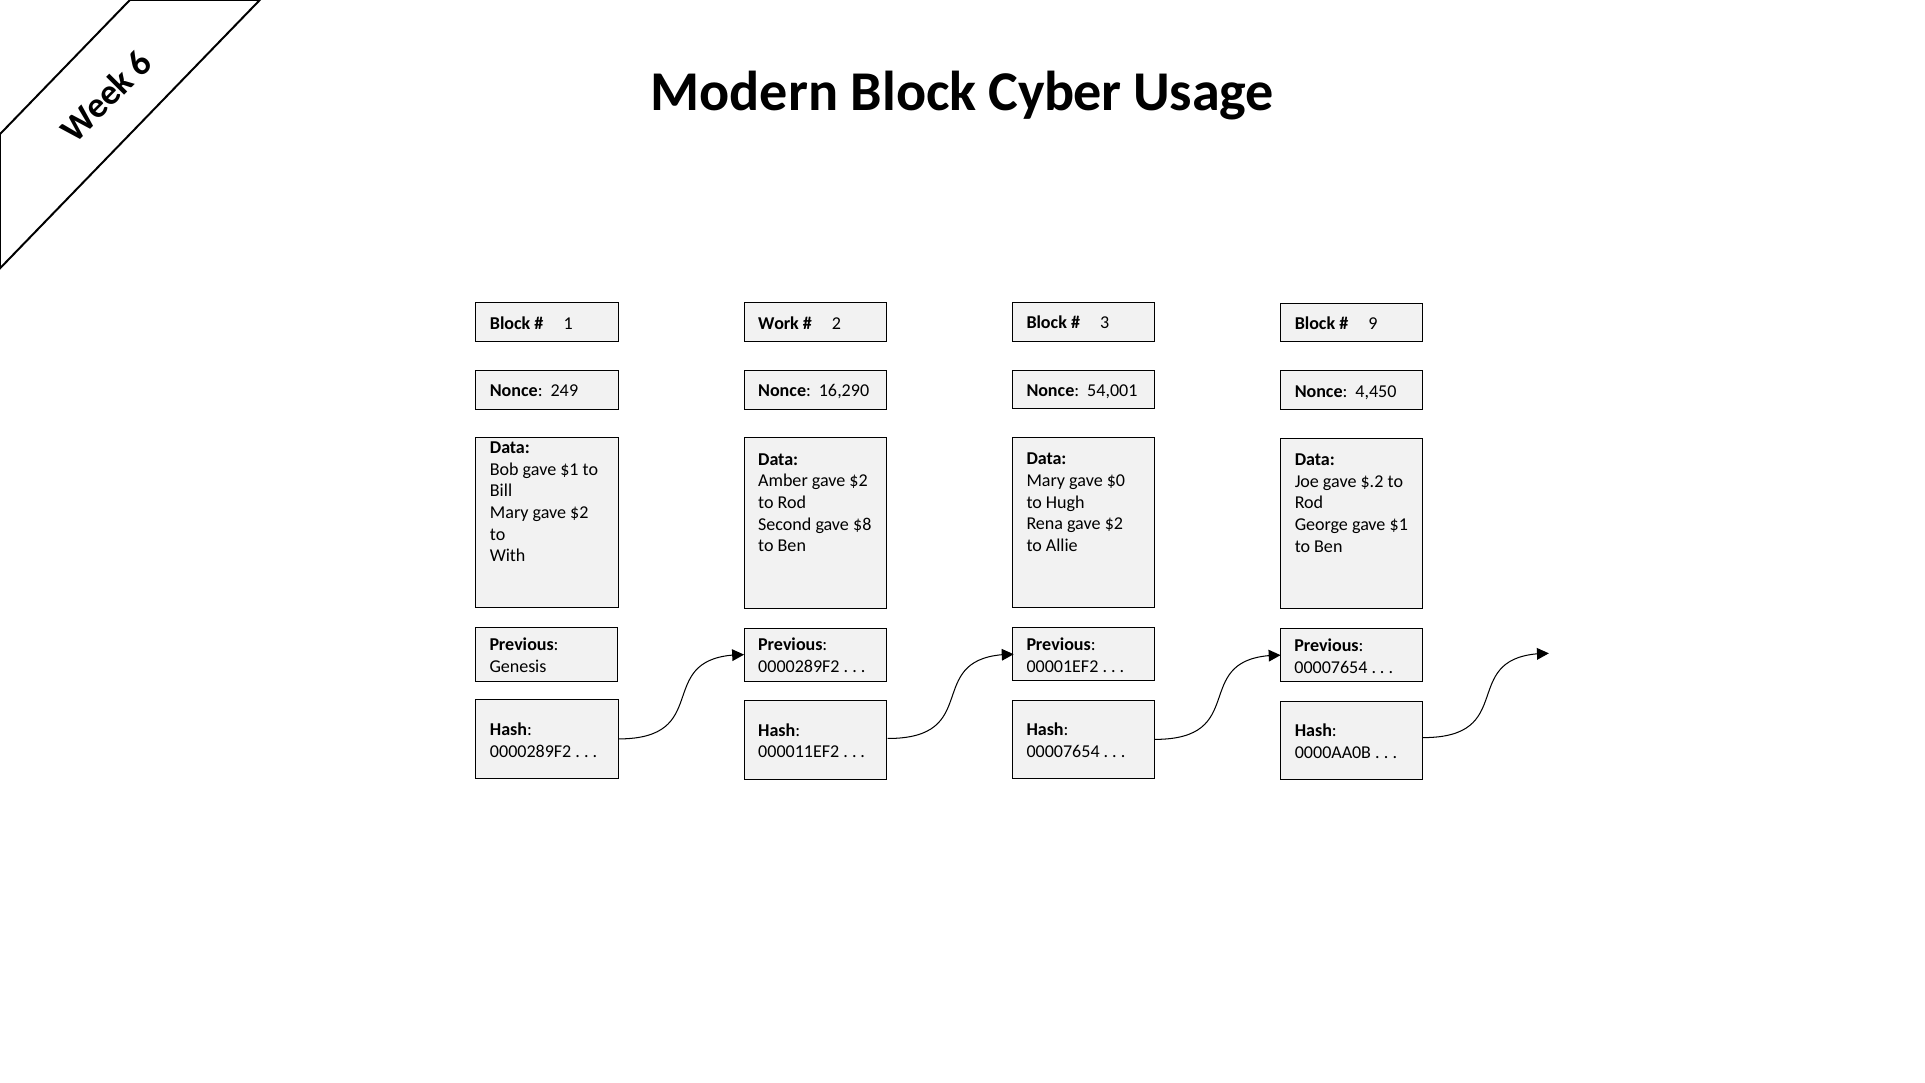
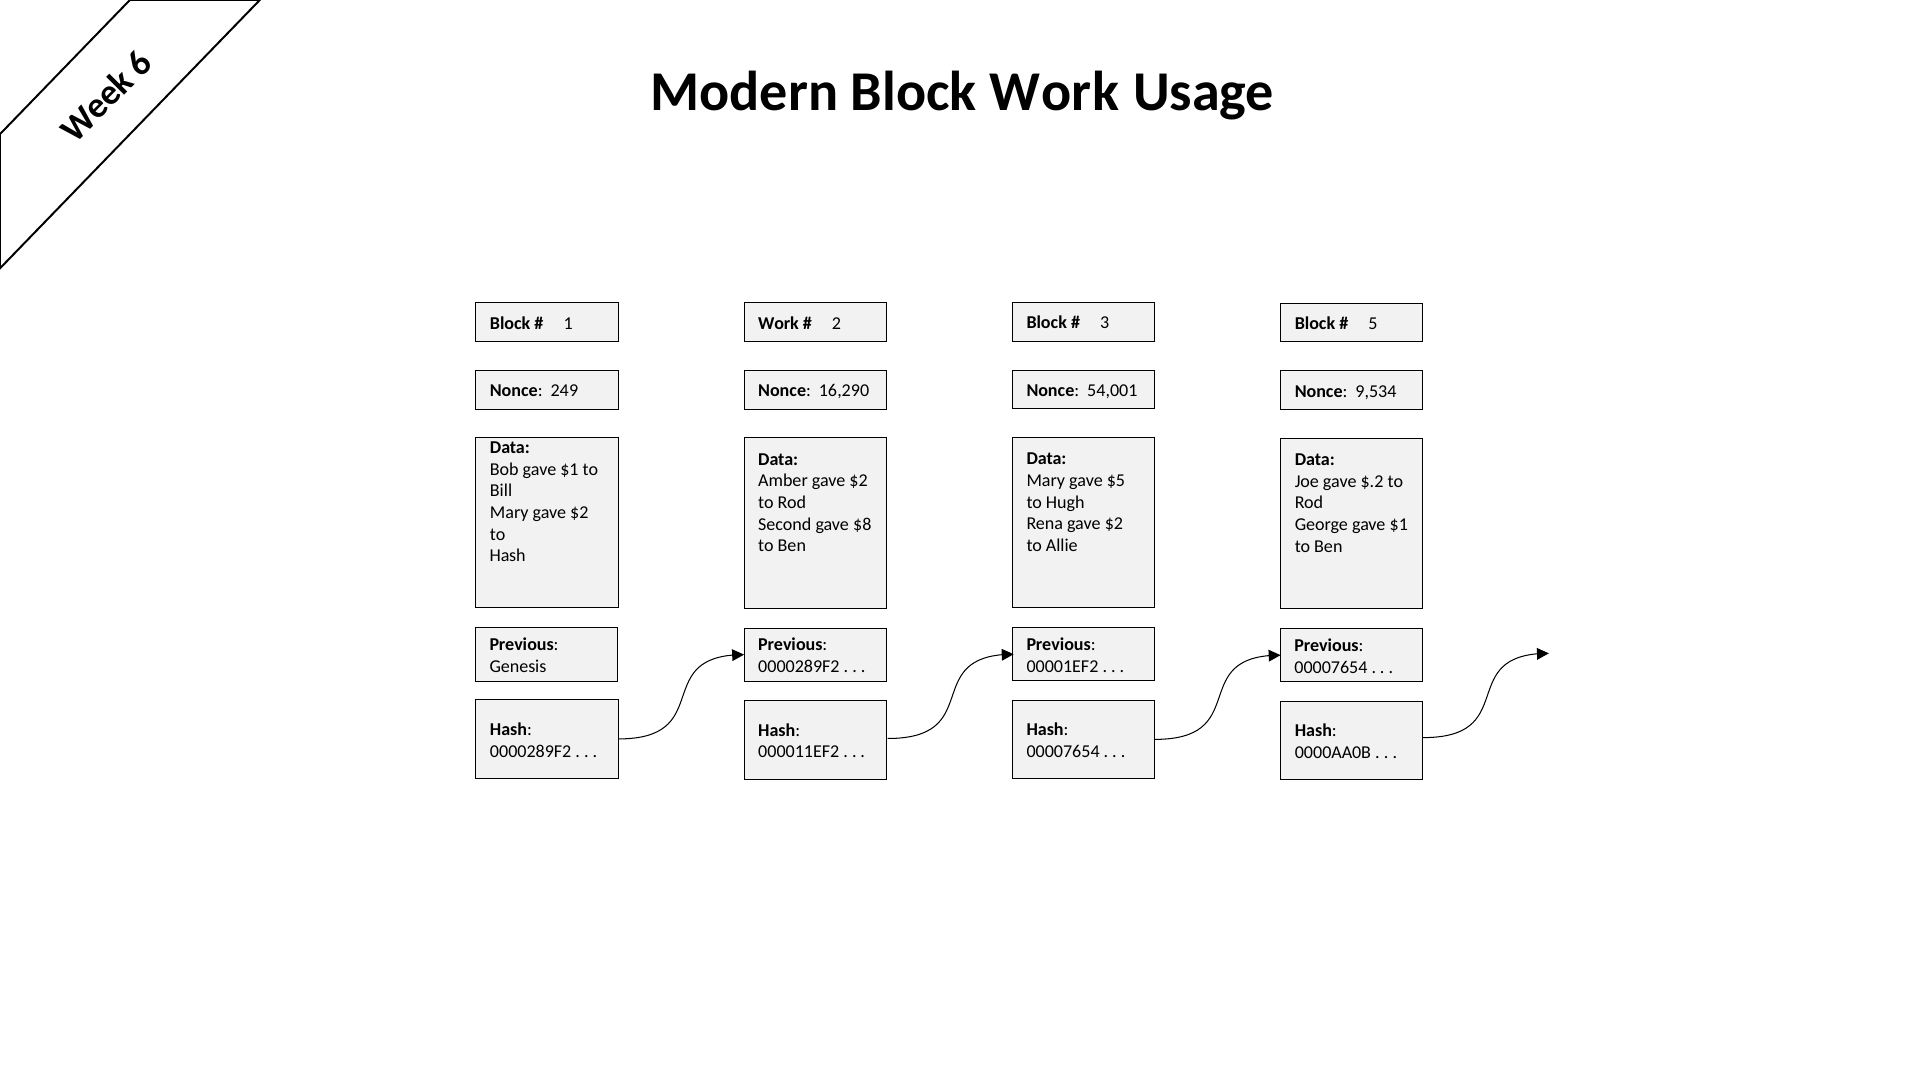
Block Cyber: Cyber -> Work (1055, 91)
9: 9 -> 5 (1373, 324)
4,450: 4,450 -> 9,534 (1376, 391)
$0: $0 -> $5 (1116, 480)
With: With -> Hash (508, 556)
